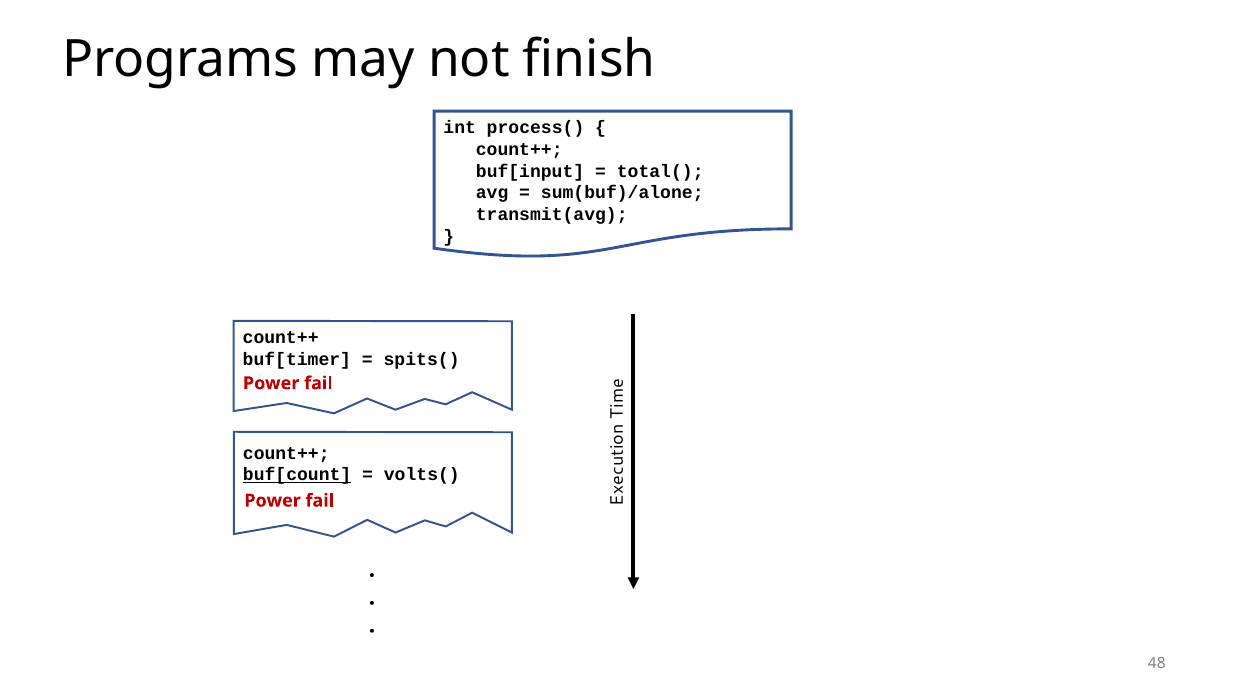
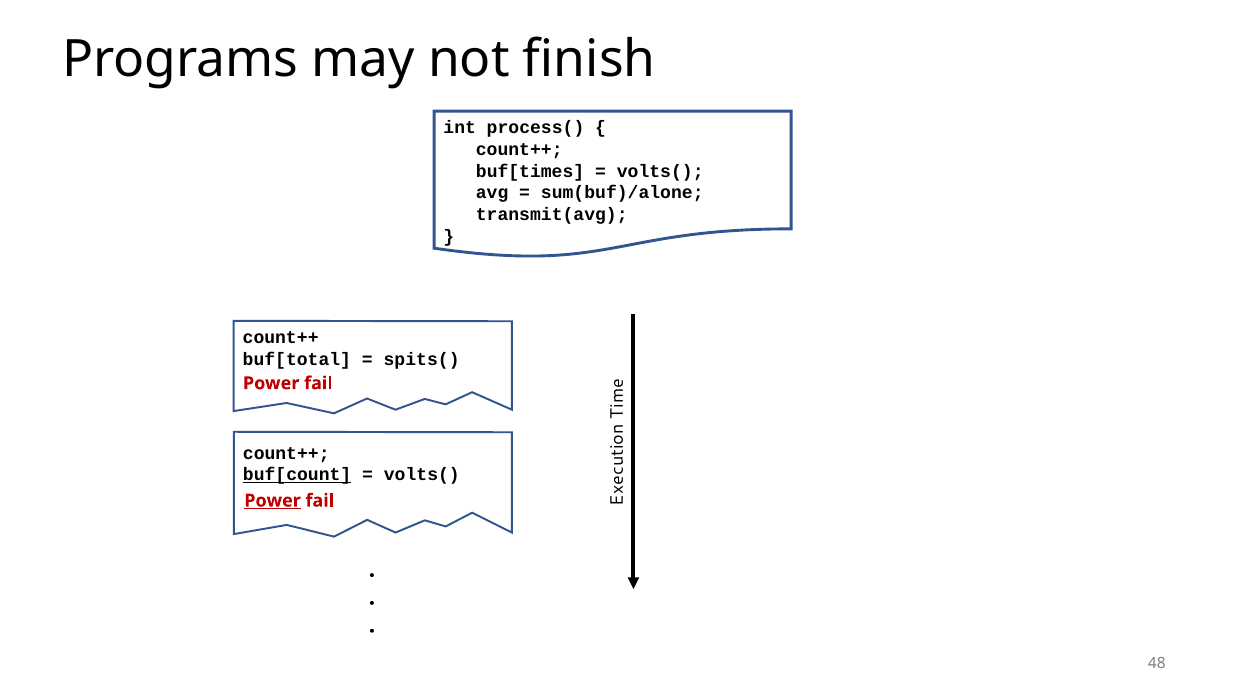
buf[input: buf[input -> buf[times (530, 171)
total(: total( -> volts( (660, 171)
buf[timer: buf[timer -> buf[total (297, 359)
Power underline: none -> present (273, 501)
